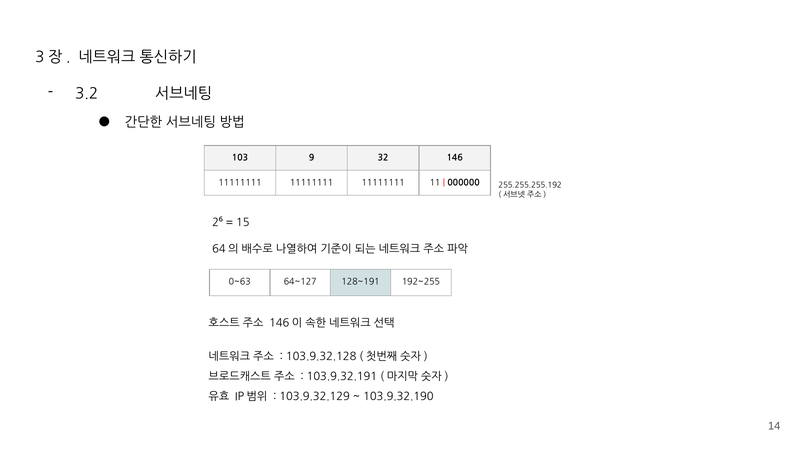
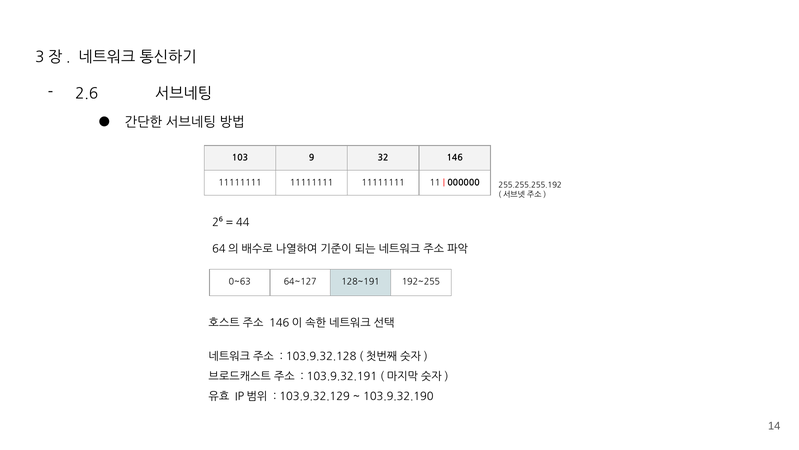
3.2: 3.2 -> 2.6 (87, 94)
15: 15 -> 44 (243, 222)
